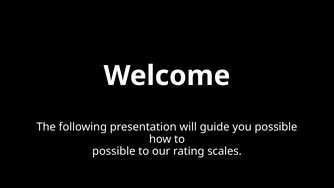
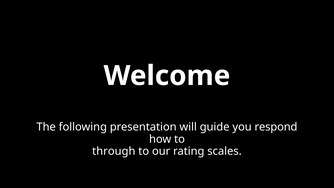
you possible: possible -> respond (276, 127)
possible: possible -> through (114, 151)
